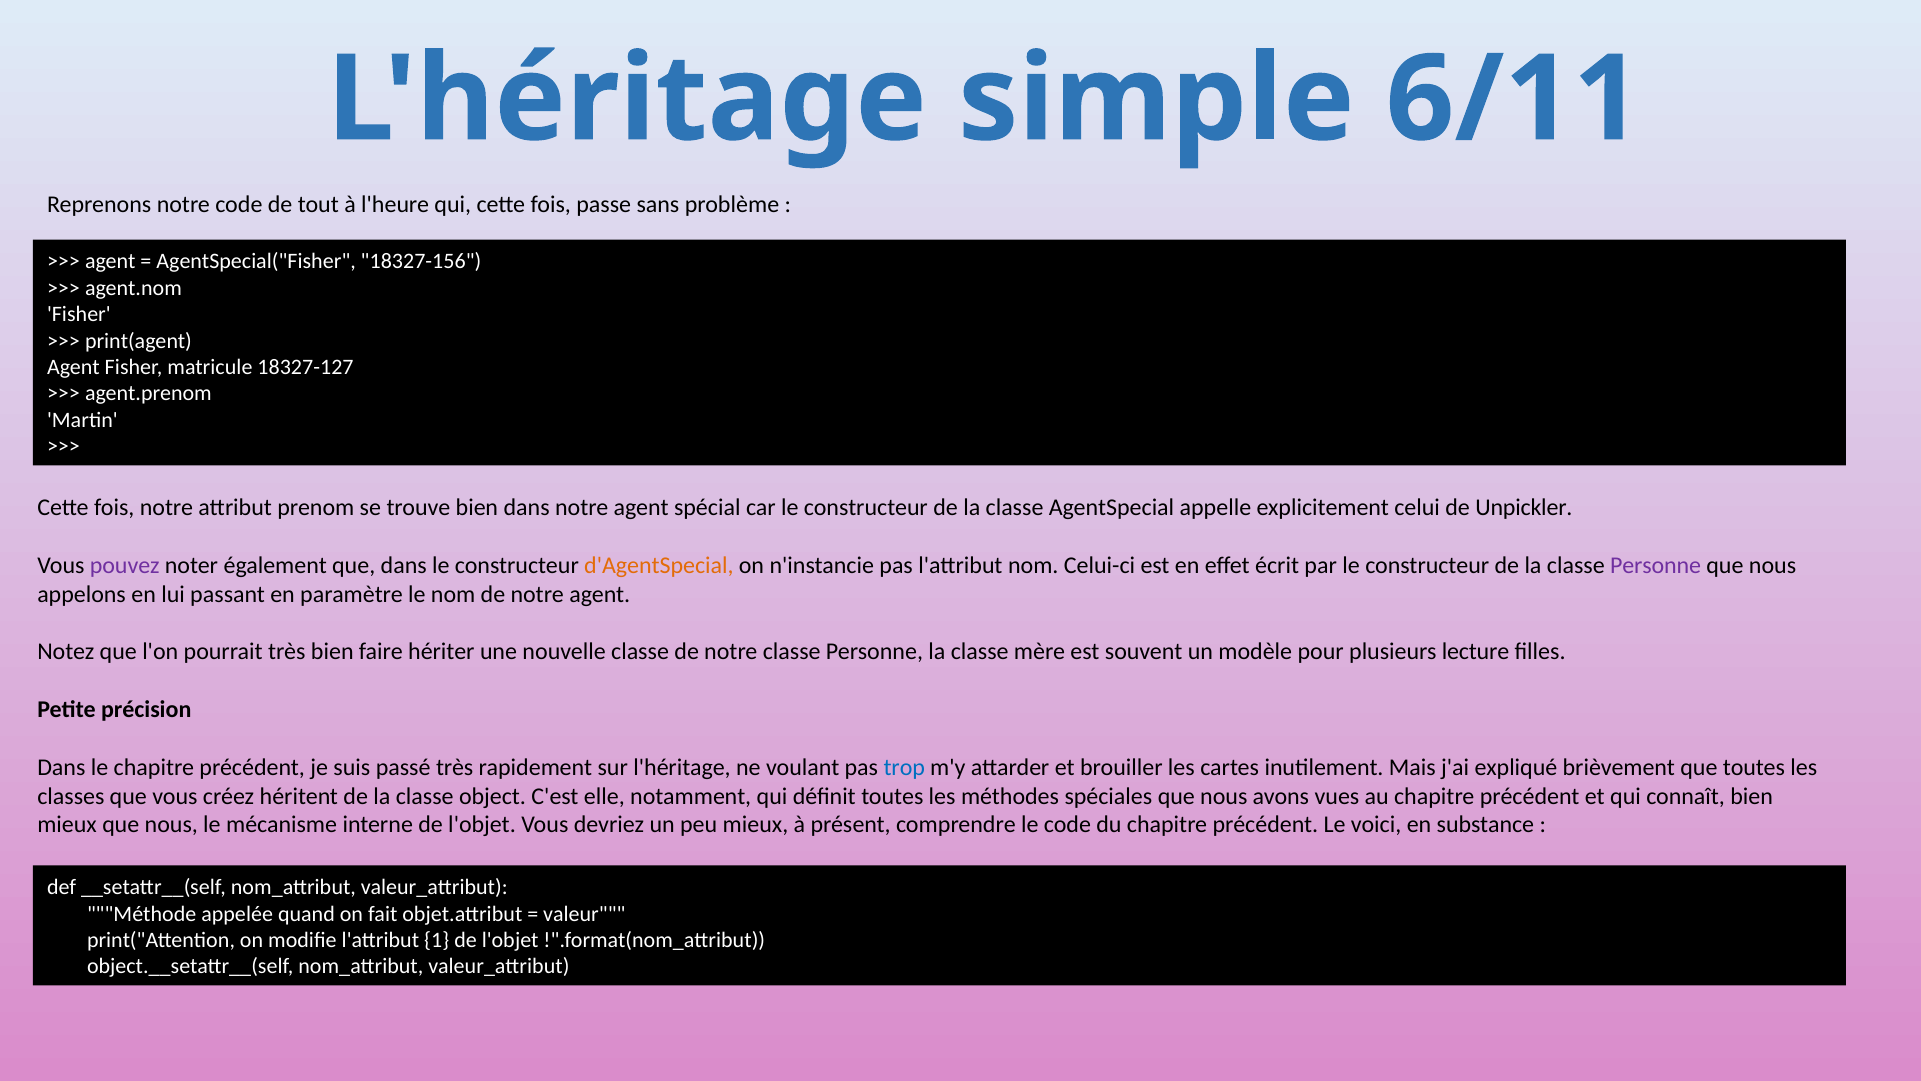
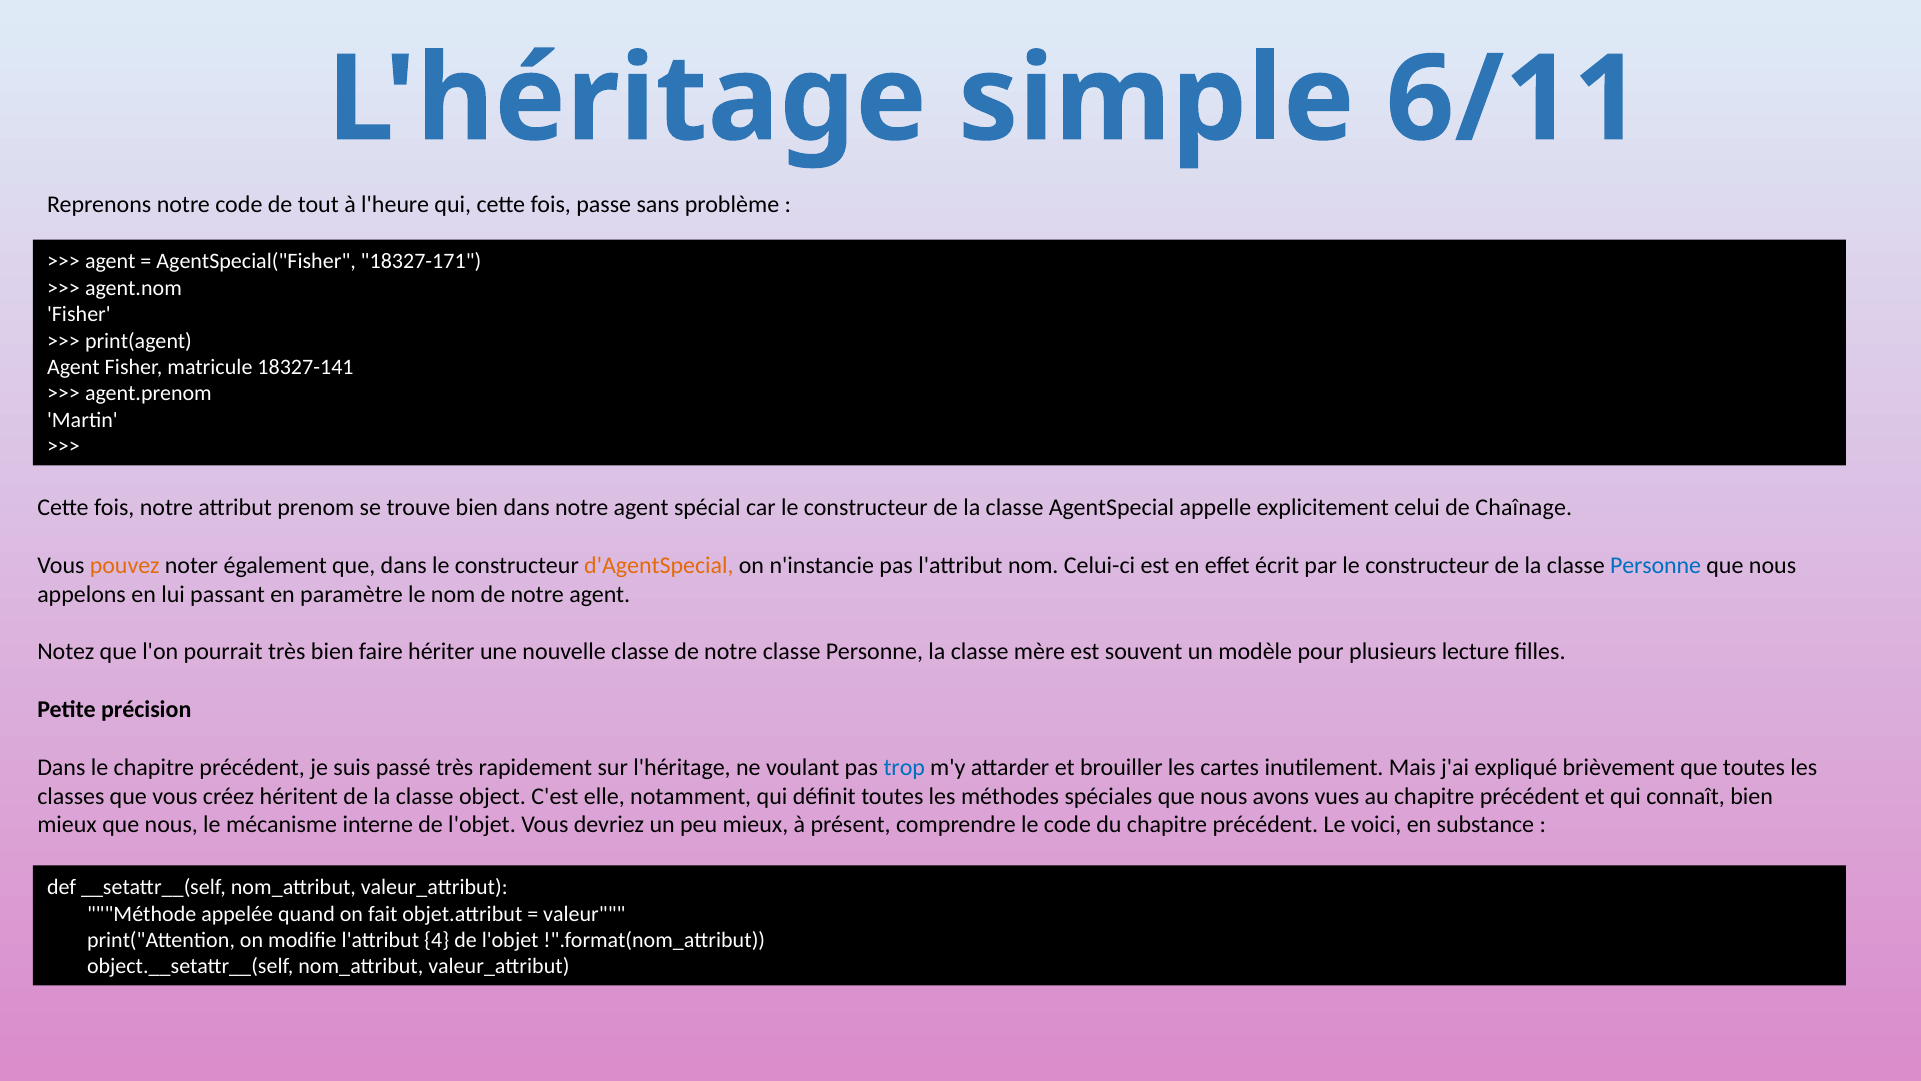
18327-156: 18327-156 -> 18327-171 (421, 261)
18327-127: 18327-127 -> 18327-141 (306, 367)
Unpickler: Unpickler -> Chaînage (1524, 508)
pouvez colour: purple -> orange (125, 565)
Personne colour: purple -> blue (1656, 565)
1: 1 -> 4 (437, 940)
